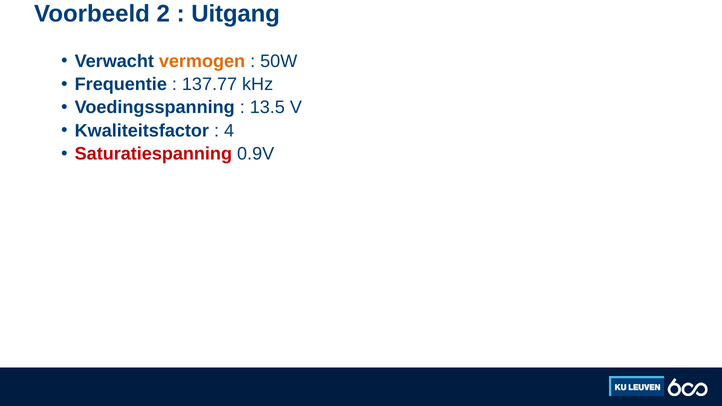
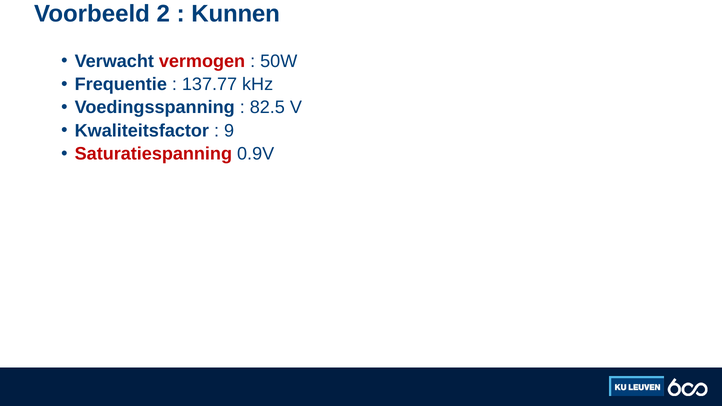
Uitgang: Uitgang -> Kunnen (236, 14)
vermogen colour: orange -> red (202, 61)
13.5: 13.5 -> 82.5 (267, 108)
4: 4 -> 9 (229, 131)
